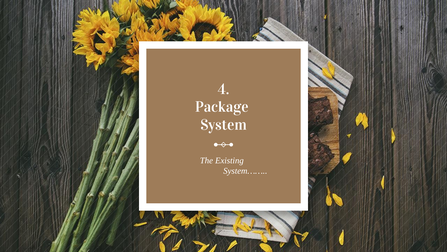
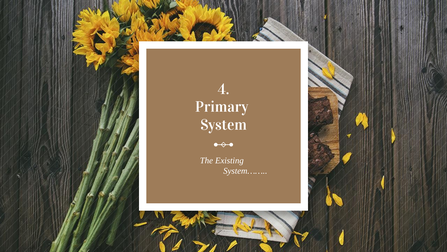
Package: Package -> Primary (222, 107)
